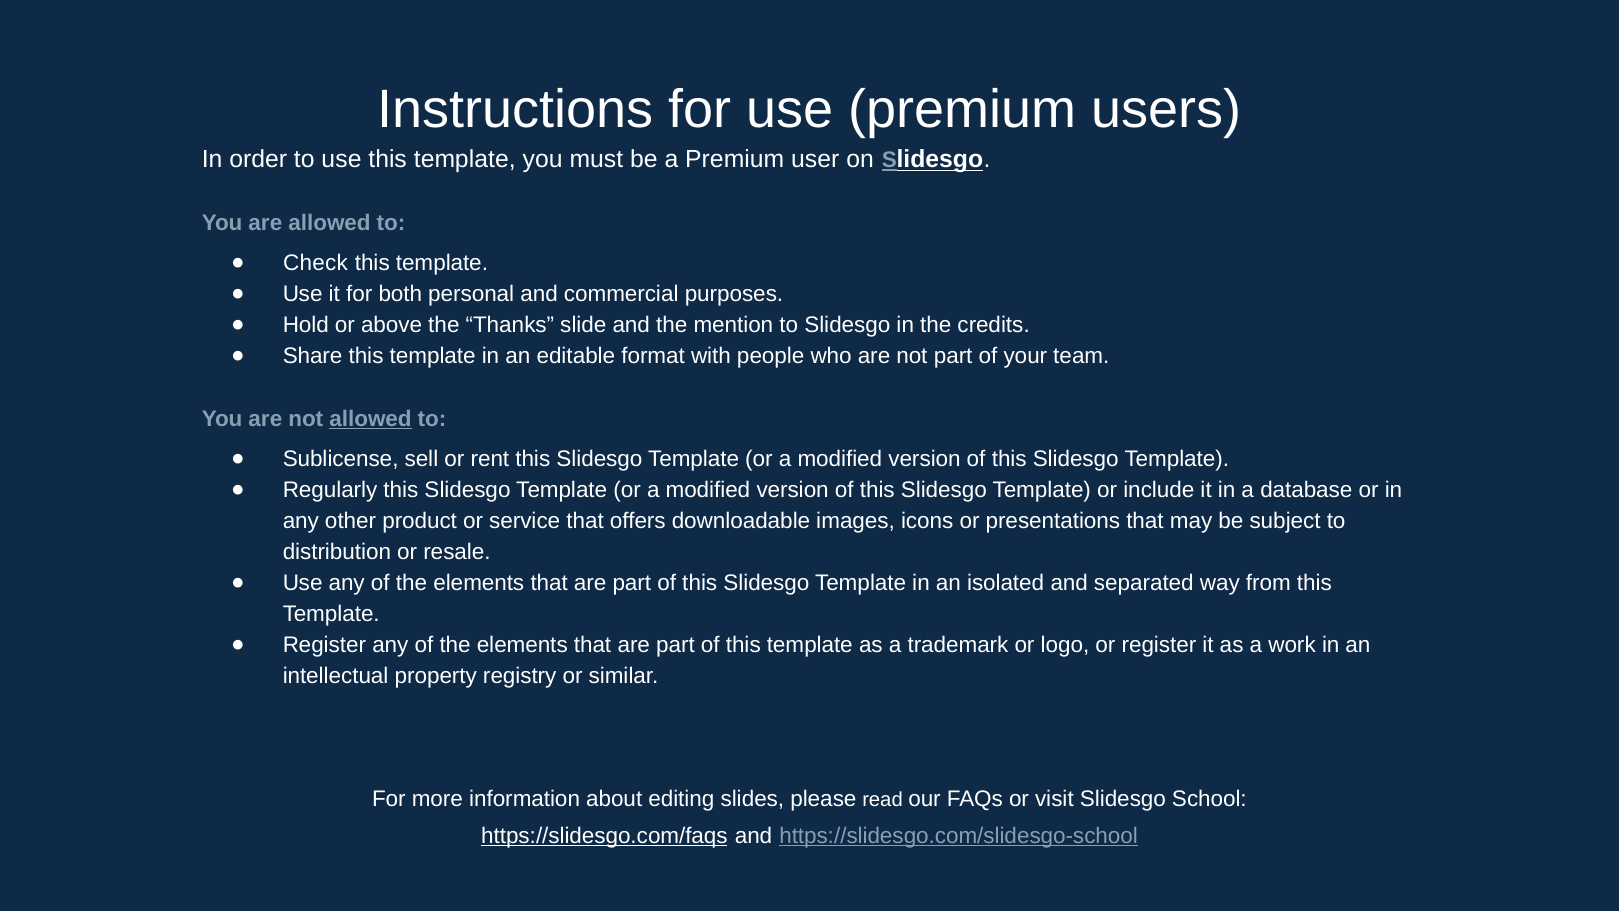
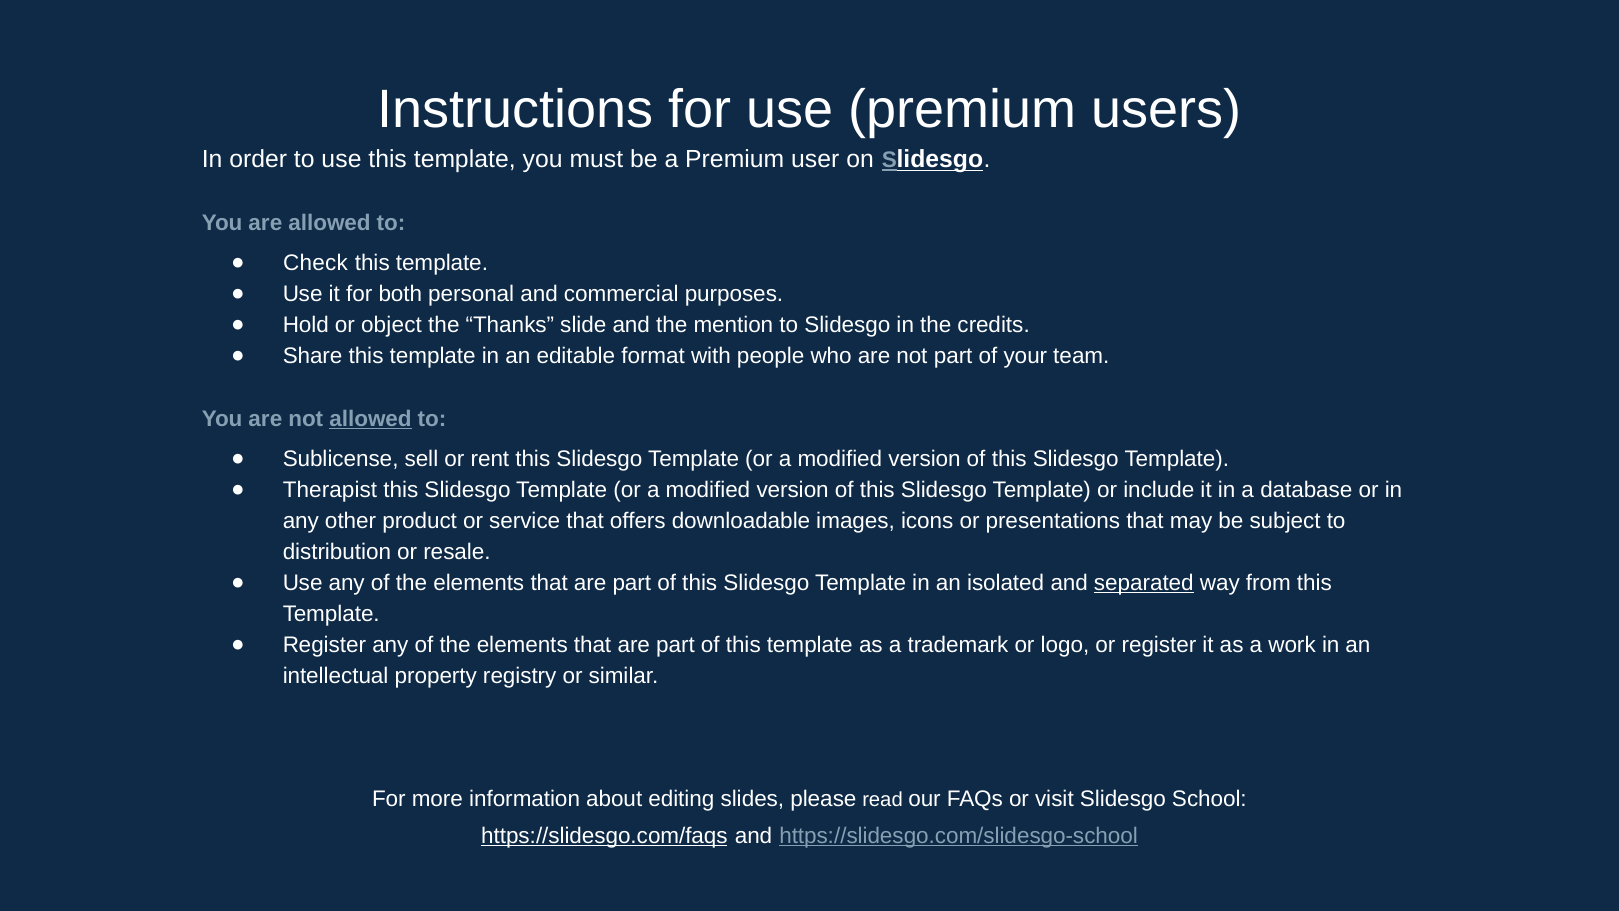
above: above -> object (391, 325)
Regularly: Regularly -> Therapist (330, 490)
separated underline: none -> present (1144, 583)
